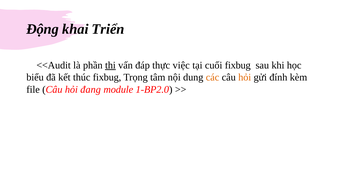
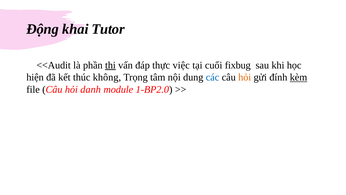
Triển: Triển -> Tutor (108, 29)
biểu: biểu -> hiện (35, 77)
thúc fixbug: fixbug -> không (107, 77)
các colour: orange -> blue (213, 77)
kèm underline: none -> present (298, 77)
đang: đang -> danh (91, 89)
